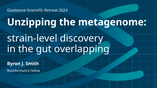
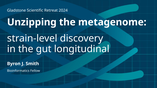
overlapping: overlapping -> longitudinal (82, 49)
